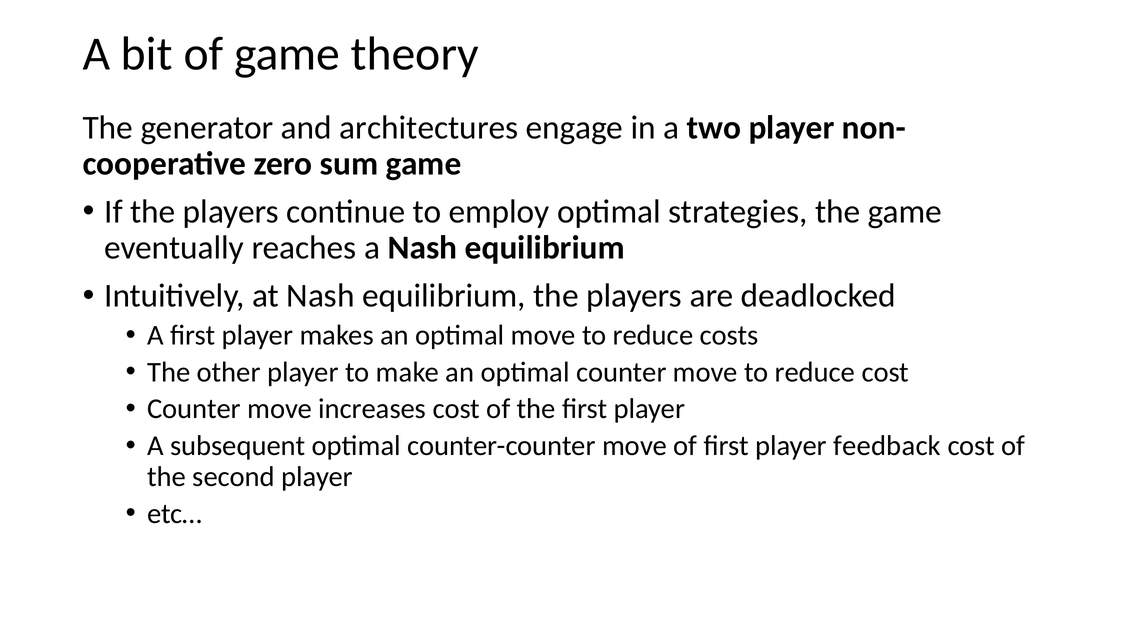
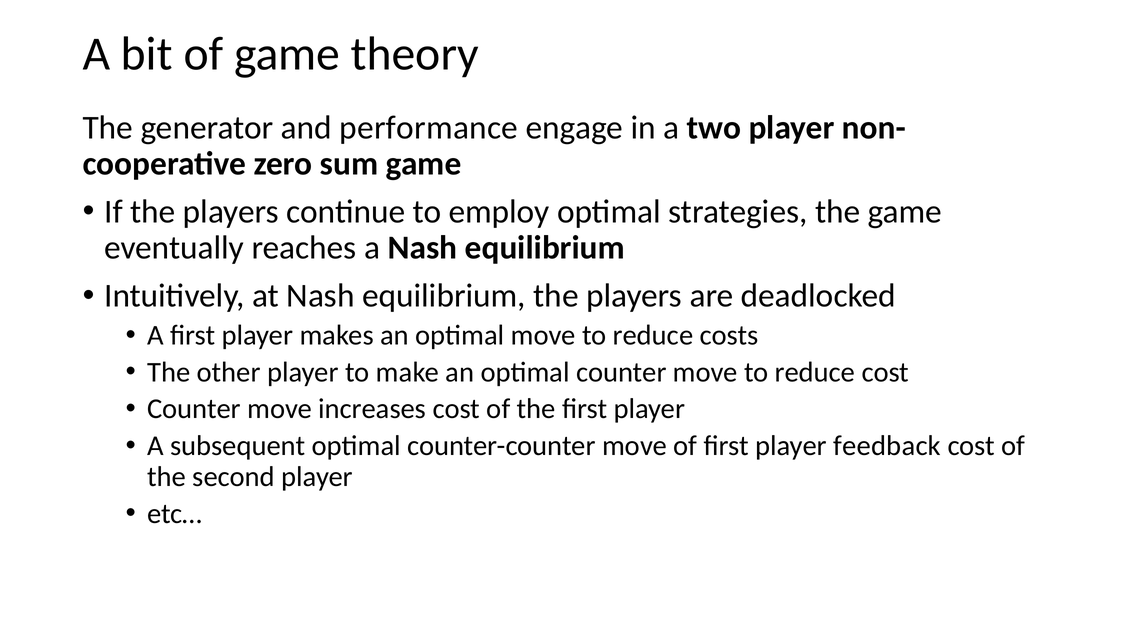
architectures: architectures -> performance (429, 128)
